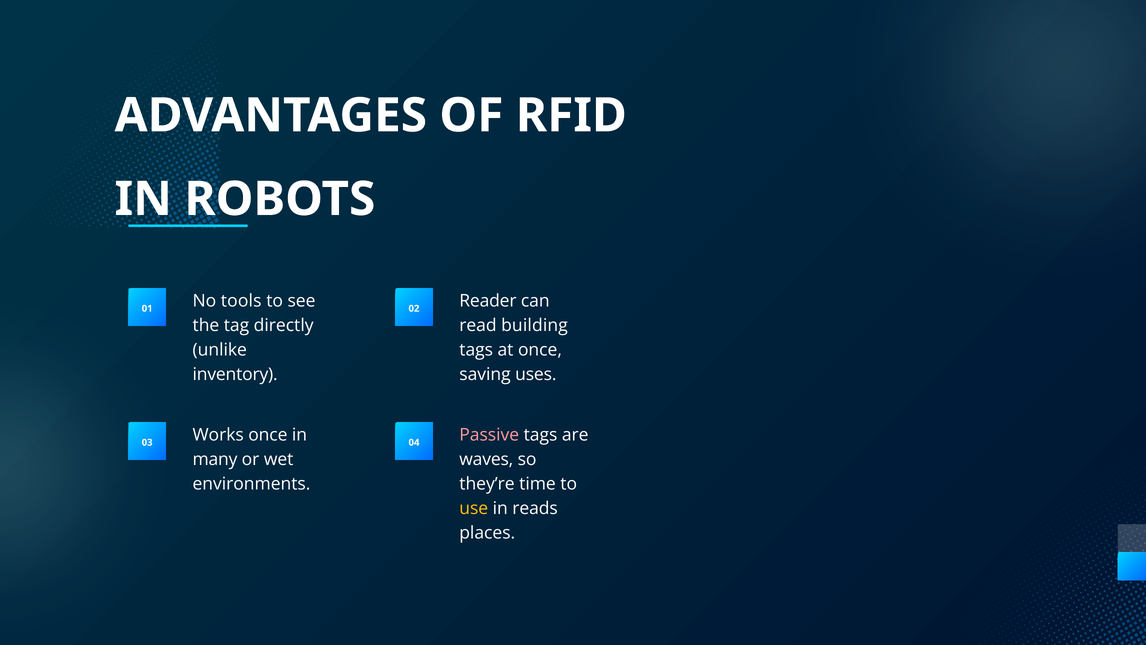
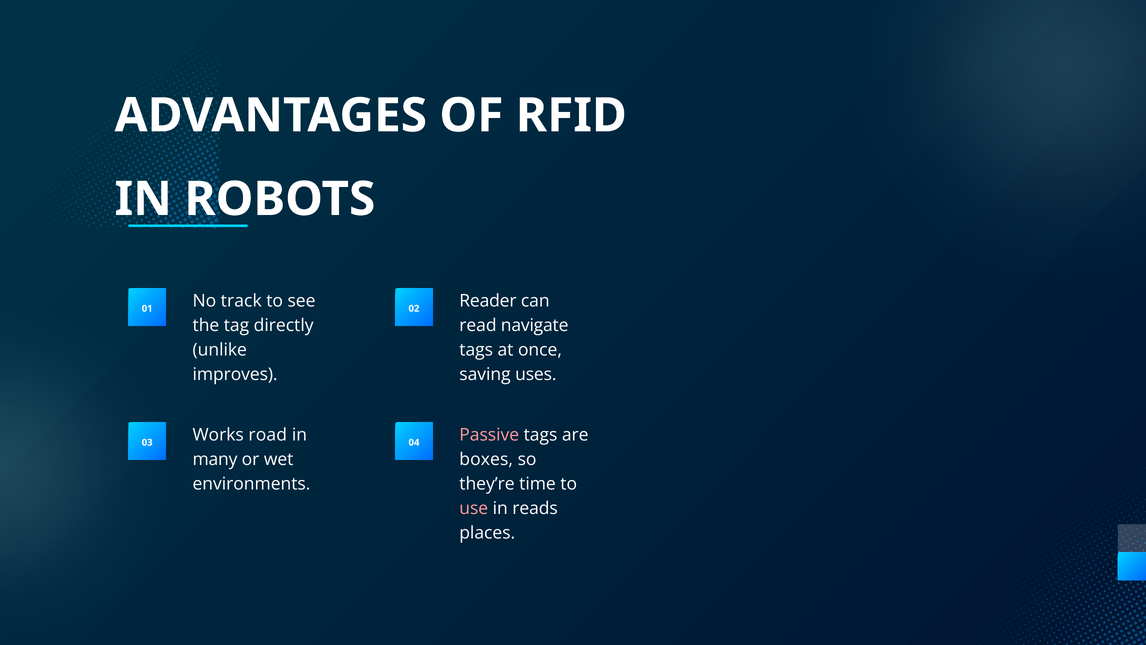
tools: tools -> track (241, 301)
building: building -> navigate (535, 325)
inventory: inventory -> improves (235, 374)
Works once: once -> road (268, 435)
waves: waves -> boxes (486, 459)
use colour: yellow -> pink (474, 508)
